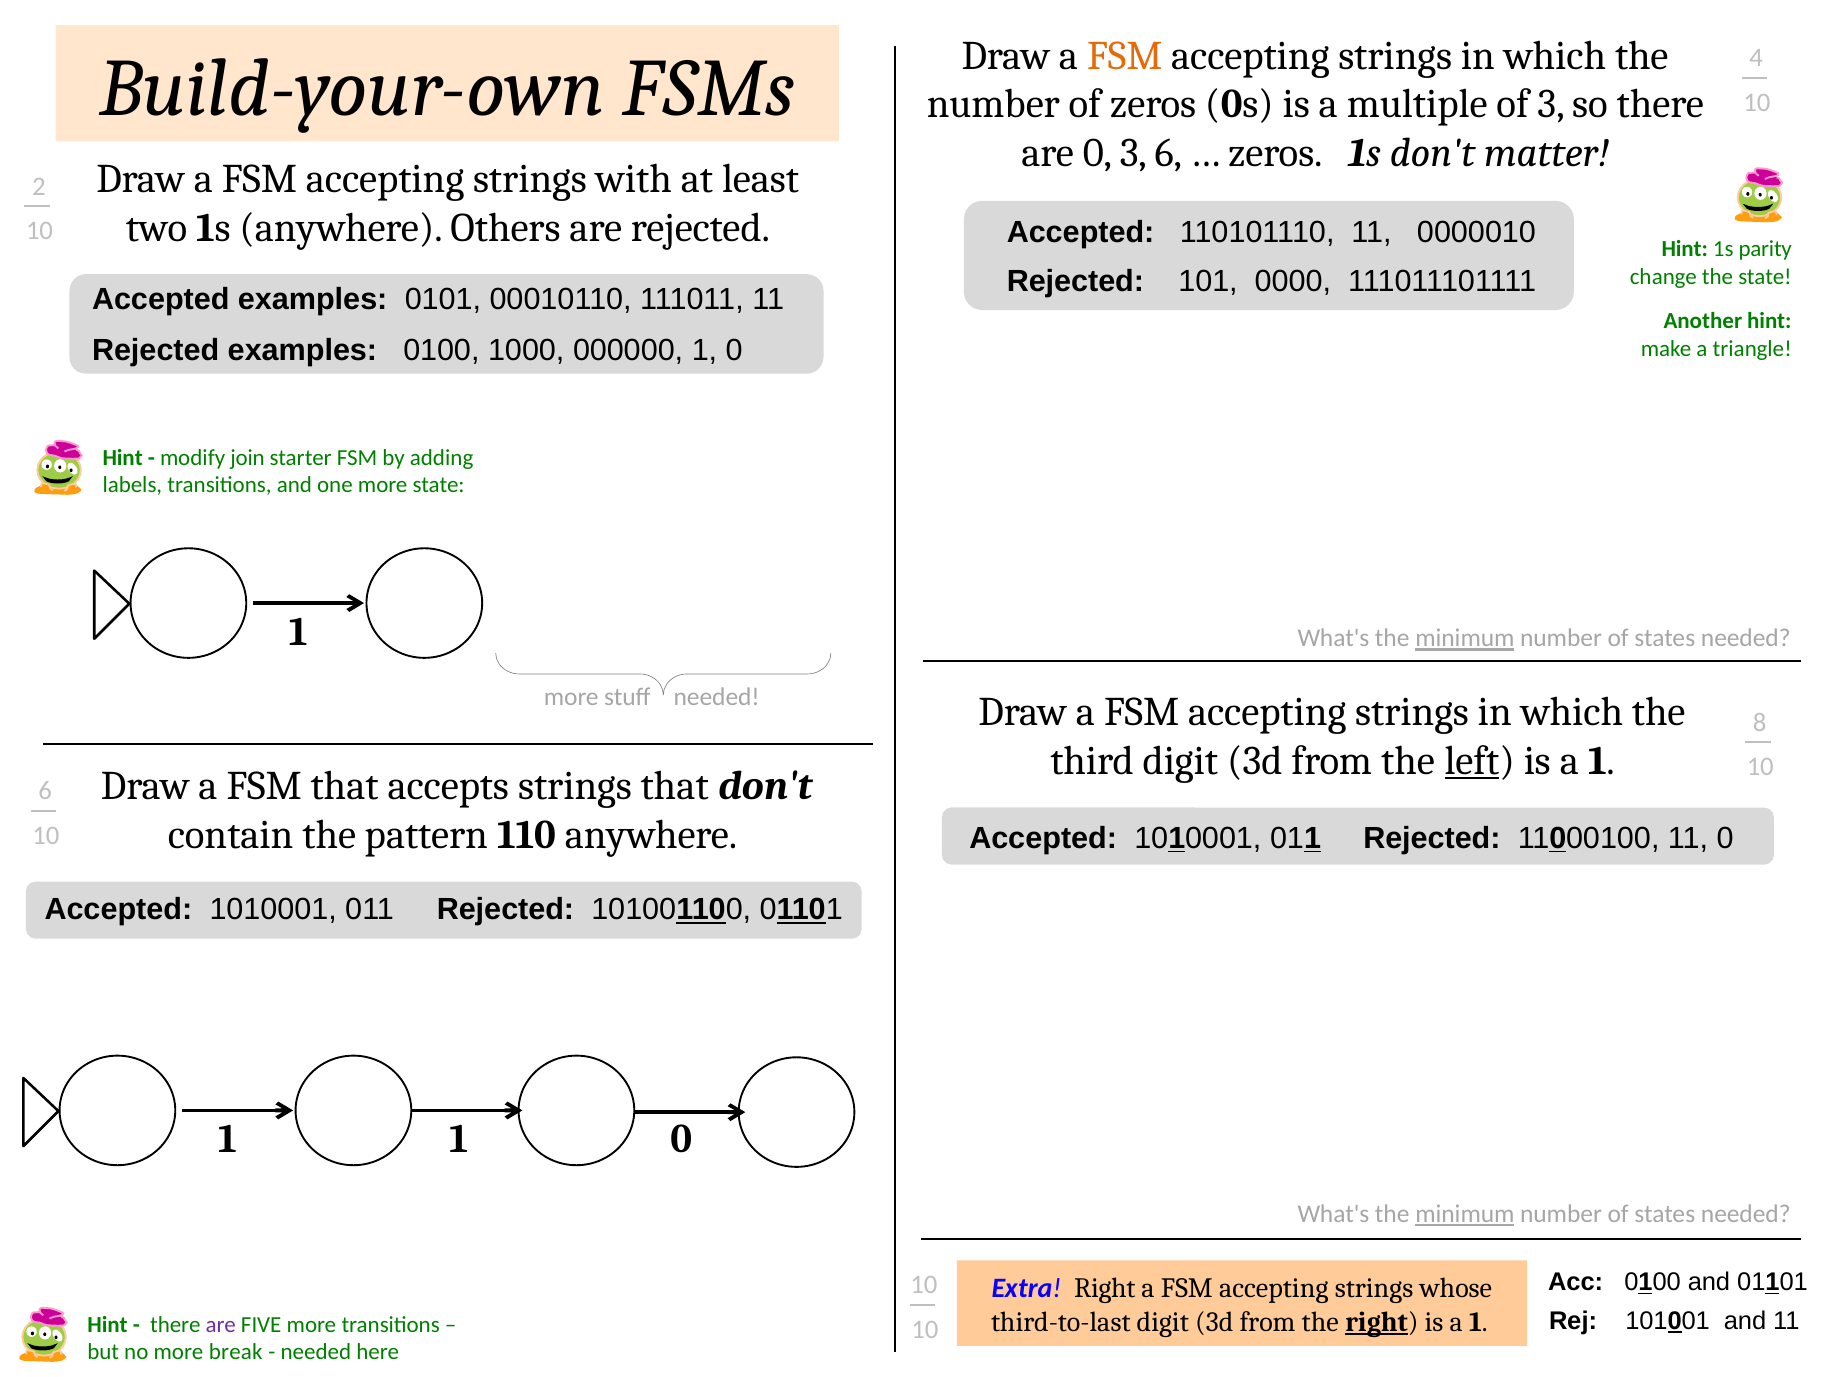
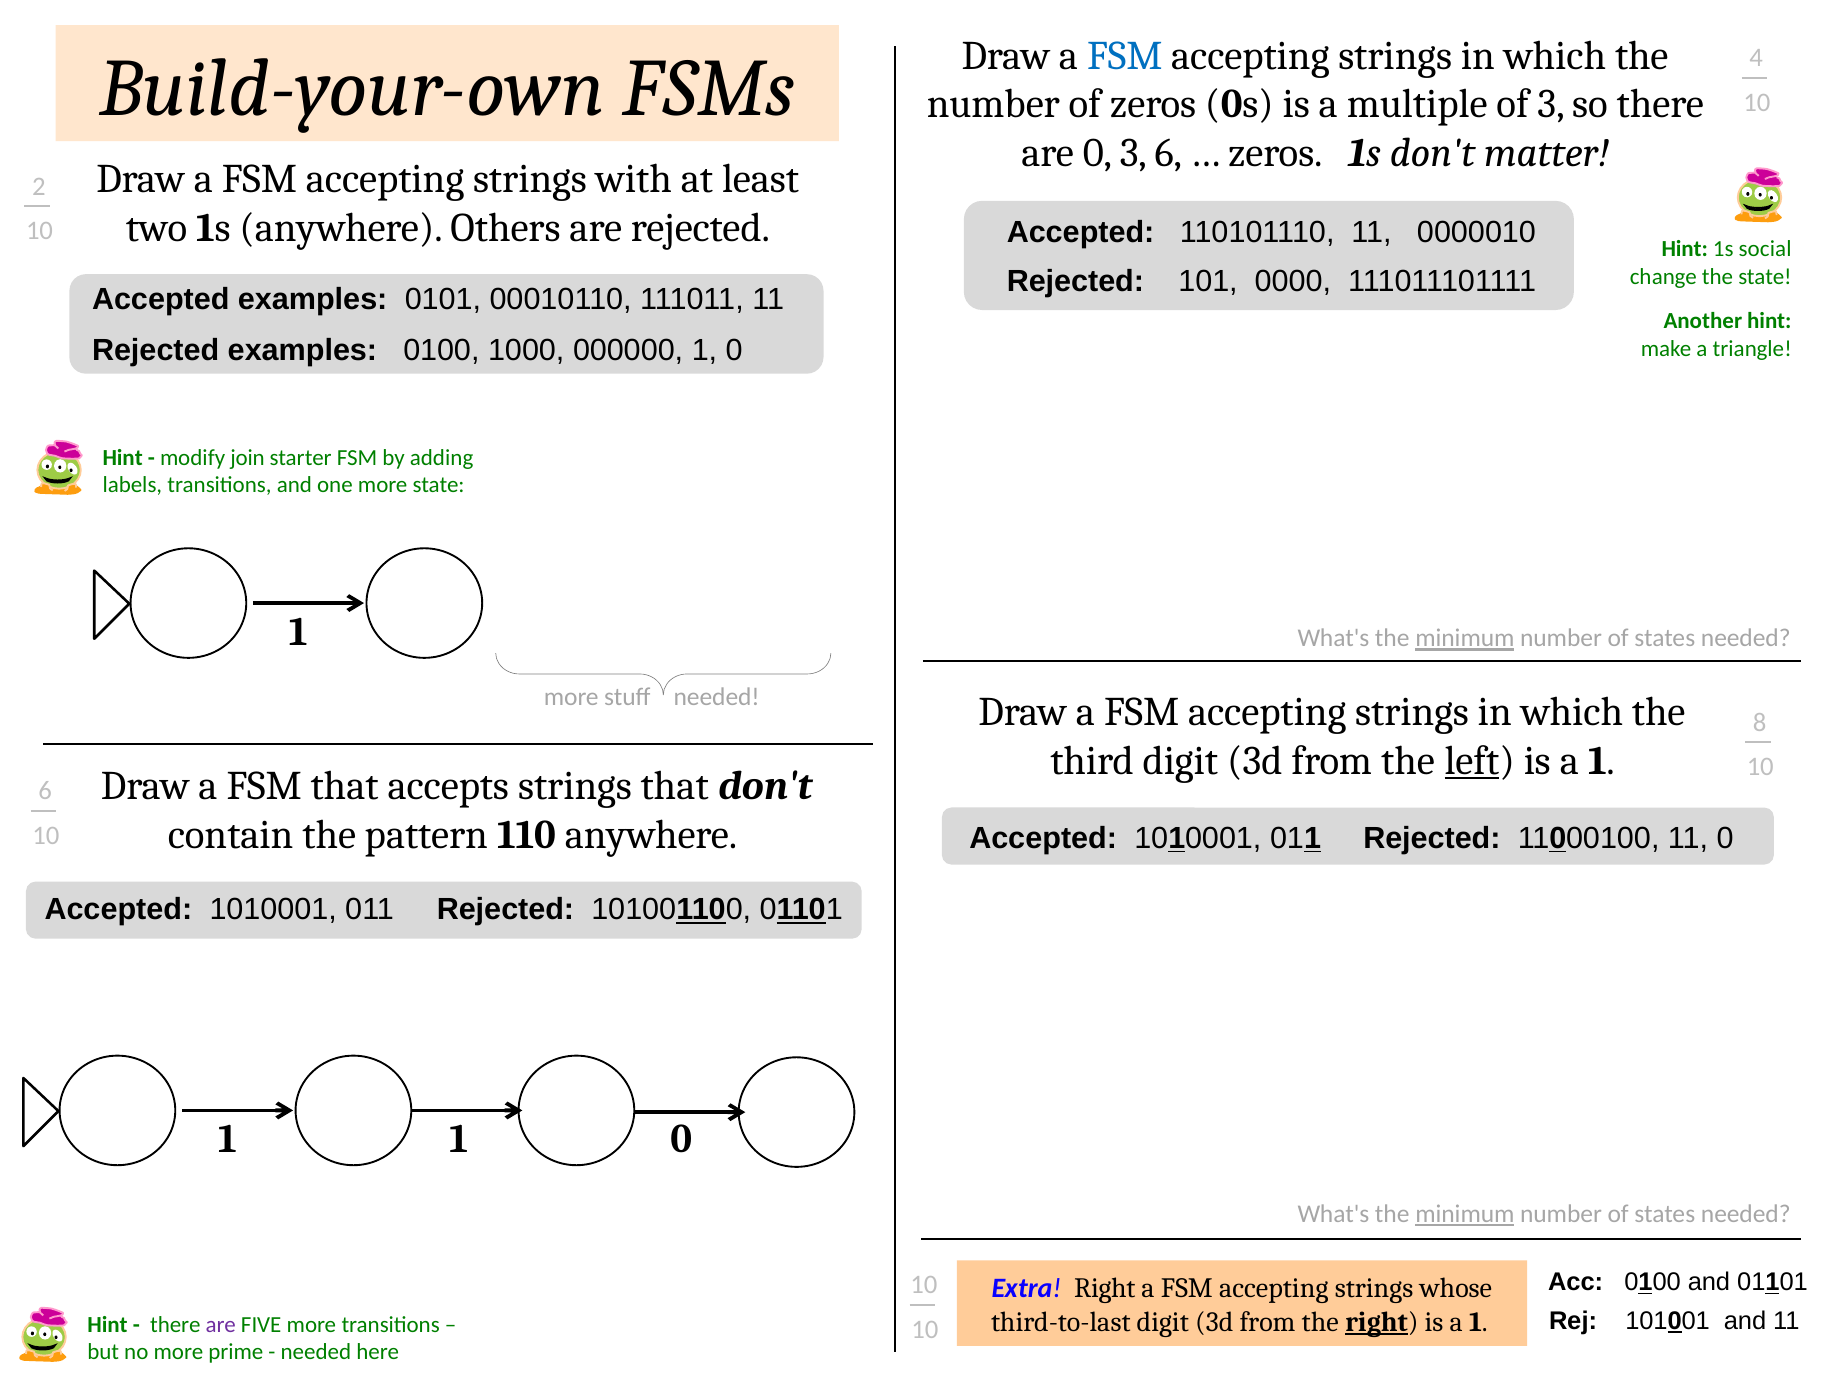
FSM colour: orange -> blue (1125, 56)
parity: parity -> social (1765, 249)
break: break -> prime (236, 1352)
